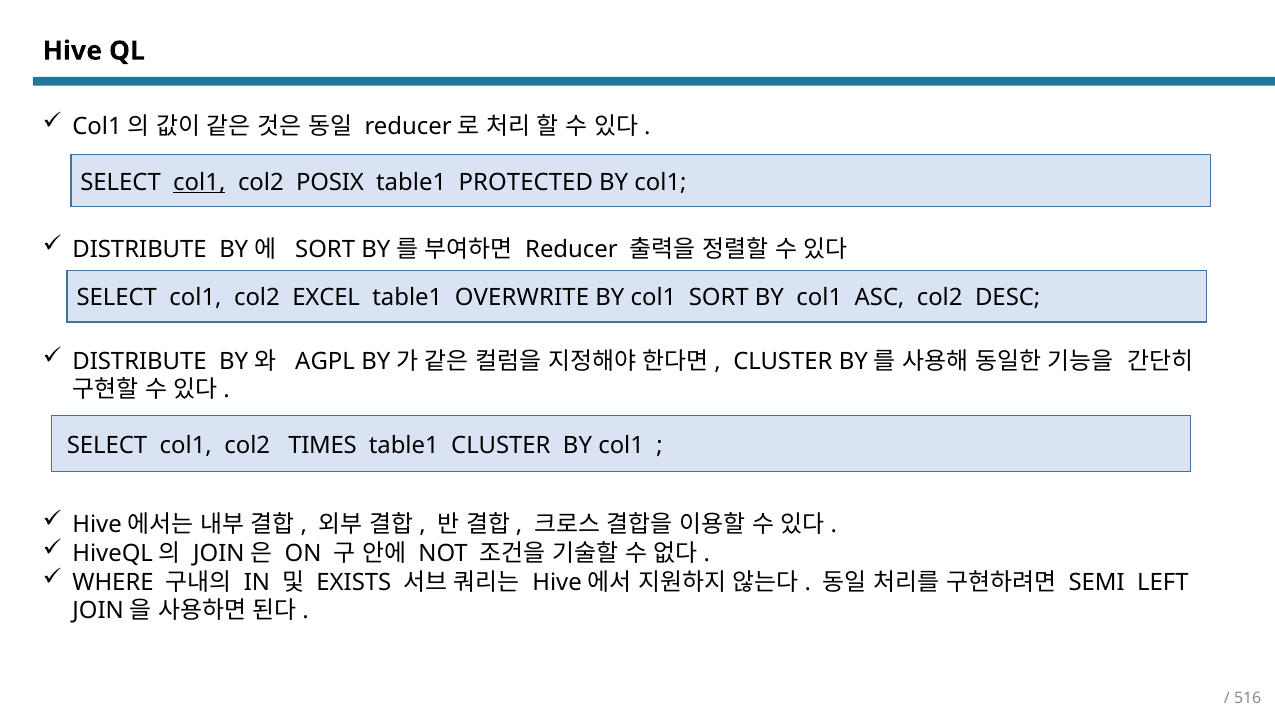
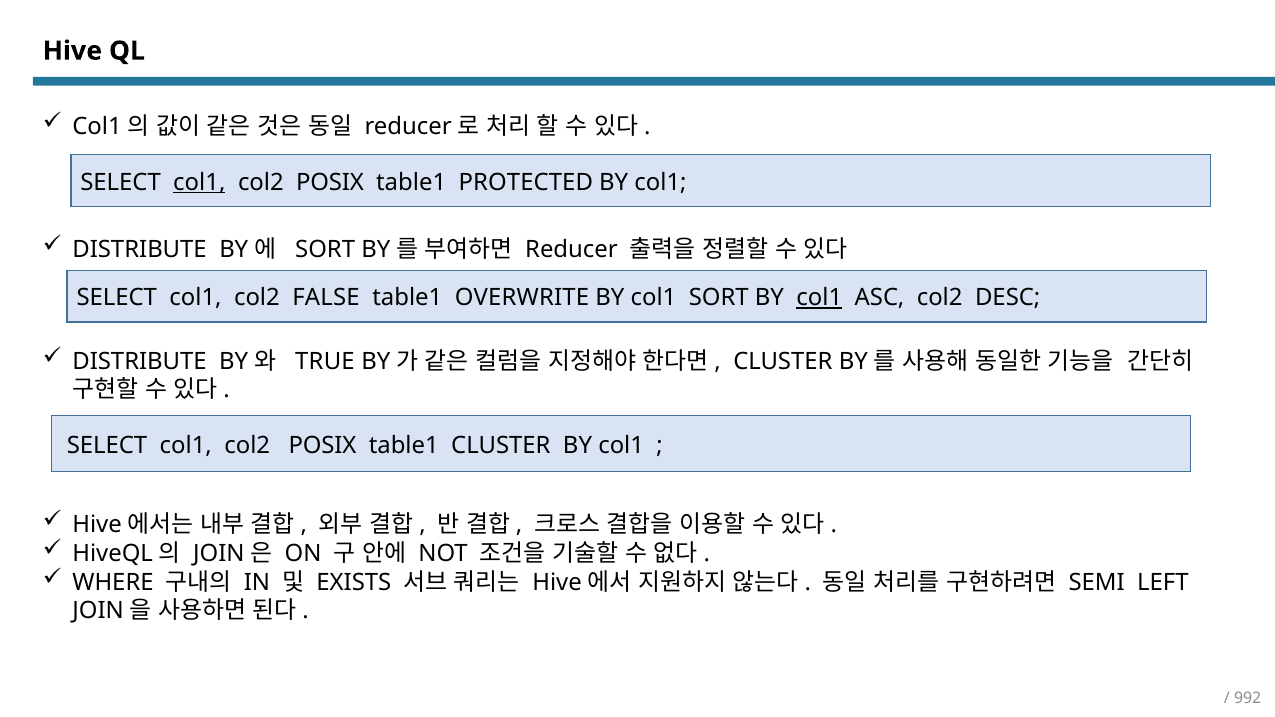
EXCEL: EXCEL -> FALSE (326, 298)
col1 underline: none -> present (819, 298)
AGPL: AGPL -> TRUE (325, 361)
TIMES: TIMES -> POSIX (323, 445)
516: 516 -> 992 (1248, 699)
